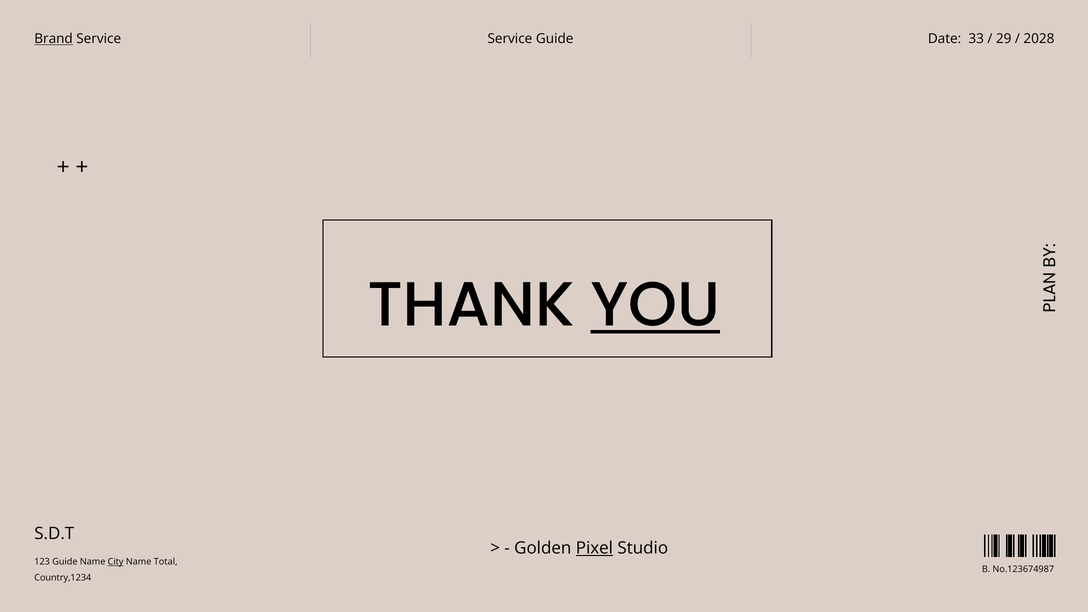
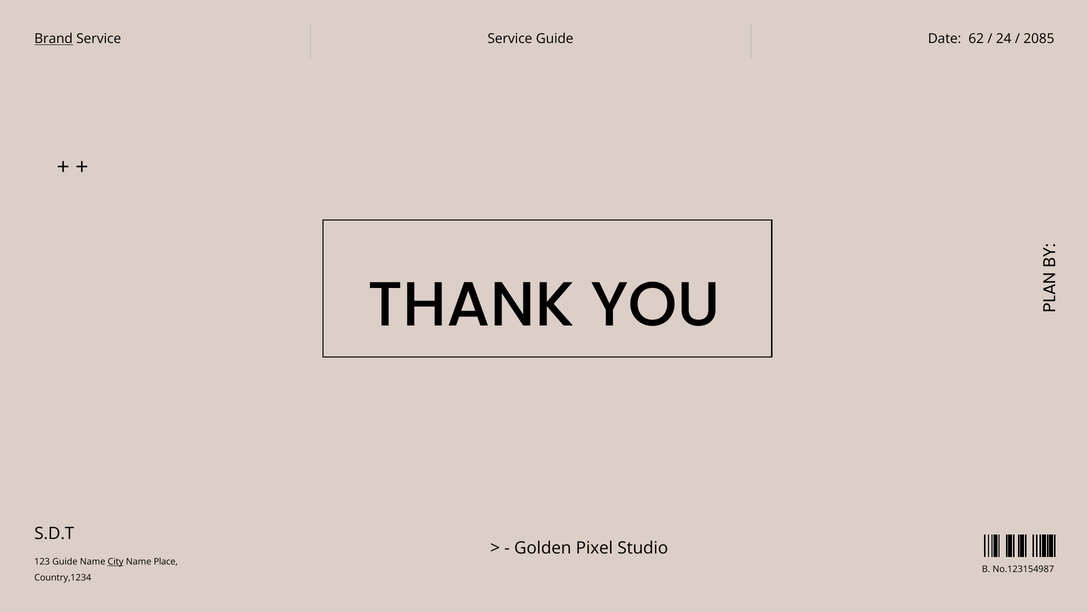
33: 33 -> 62 (976, 39)
29: 29 -> 24 (1004, 39)
2028: 2028 -> 2085 (1039, 39)
YOU underline: present -> none (655, 305)
Pixel underline: present -> none (594, 548)
Total: Total -> Place (166, 562)
No.123674987: No.123674987 -> No.123154987 (1023, 569)
